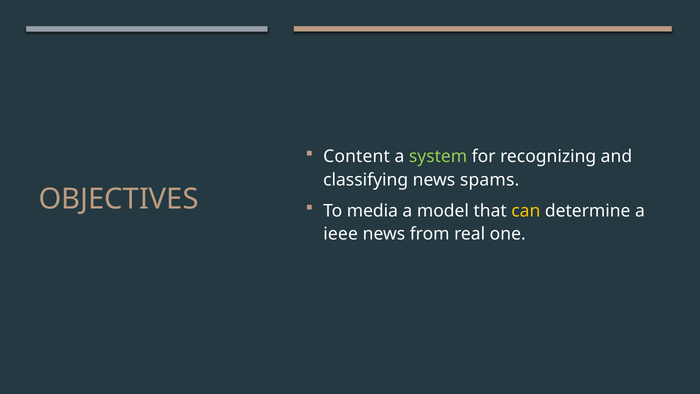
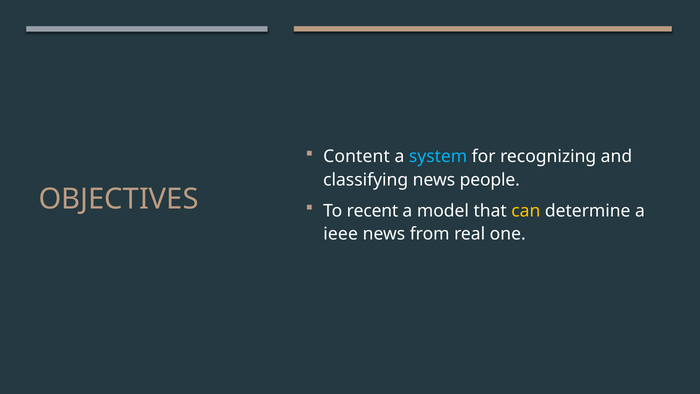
system colour: light green -> light blue (438, 157)
spams: spams -> people (490, 180)
media: media -> recent (372, 211)
